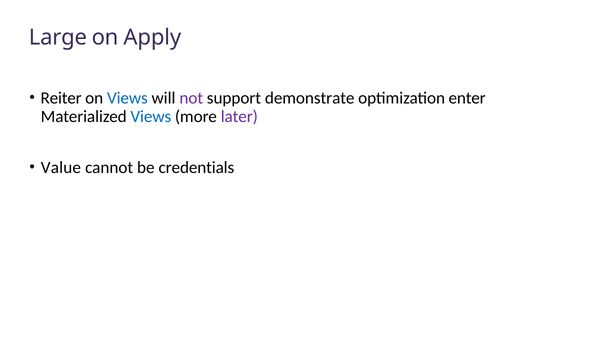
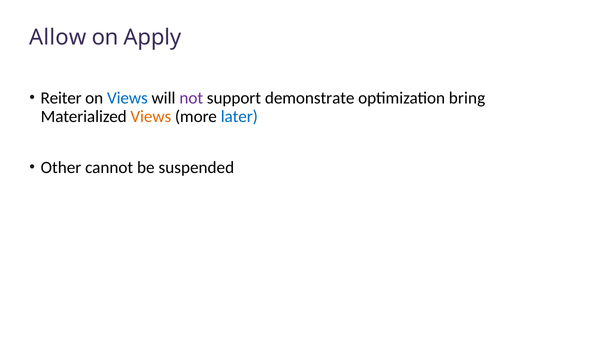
Large: Large -> Allow (58, 37)
enter: enter -> bring (467, 98)
Views colour: blue -> orange (151, 117)
later colour: purple -> blue (239, 117)
Value: Value -> Other (61, 167)
credentials: credentials -> suspended (196, 167)
